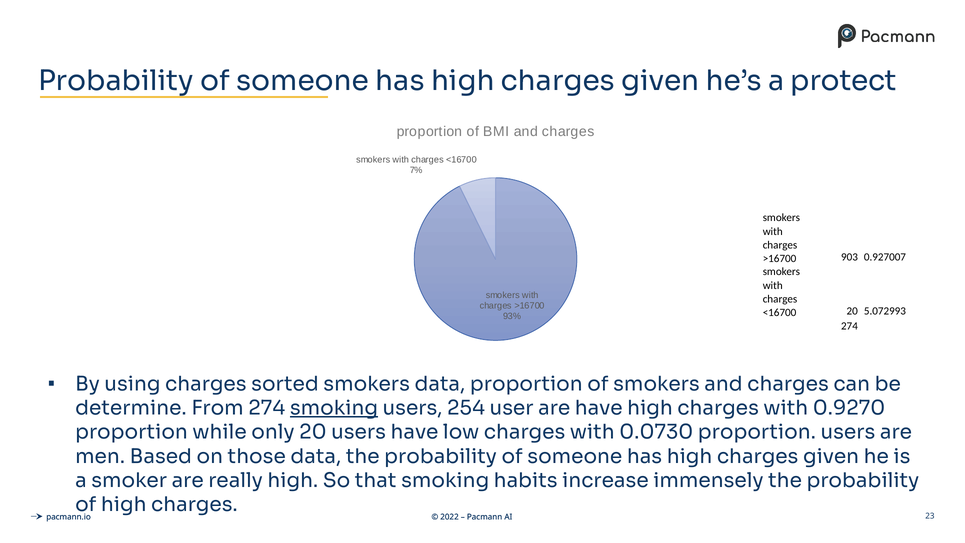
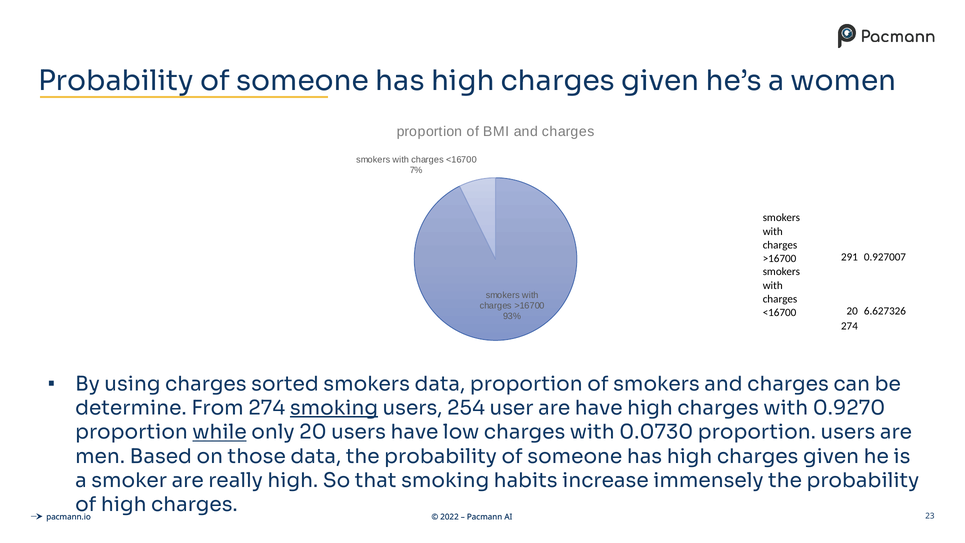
protect: protect -> women (844, 81)
903: 903 -> 291 (849, 257)
5.072993: 5.072993 -> 6.627326 (885, 311)
while underline: none -> present (220, 432)
